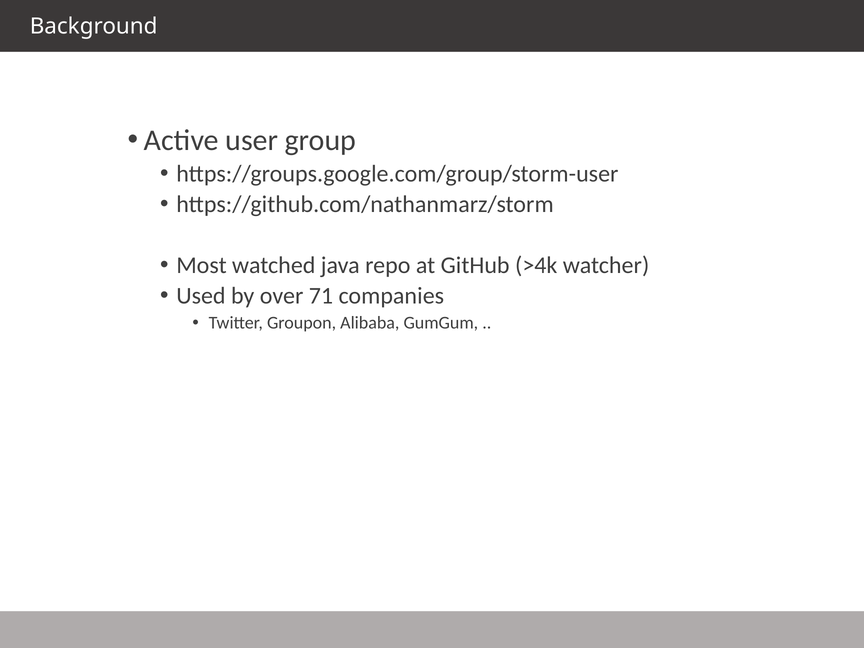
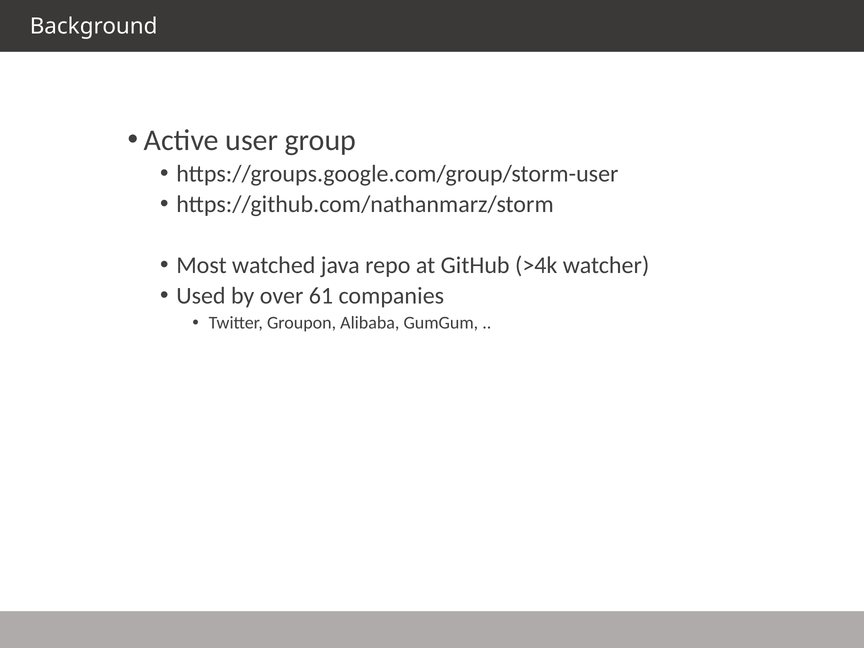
71: 71 -> 61 (321, 296)
